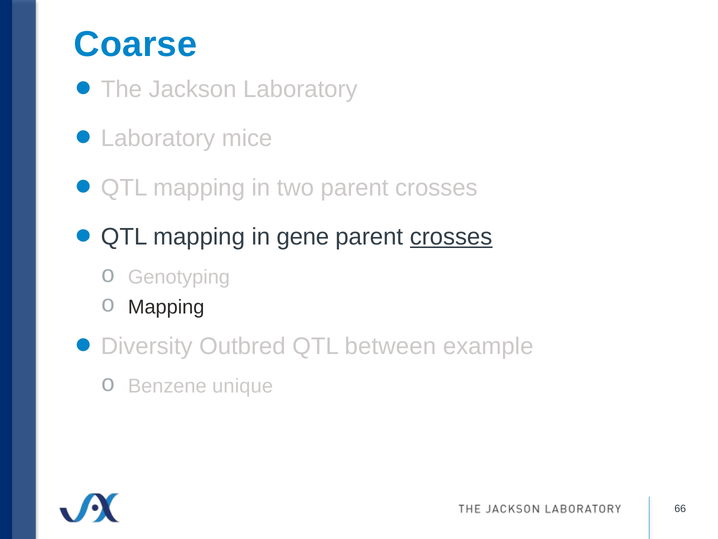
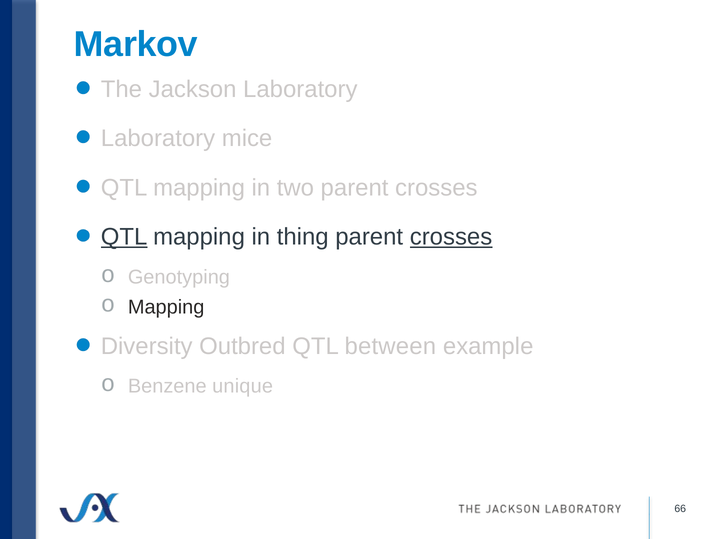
Coarse: Coarse -> Markov (136, 44)
QTL underline: none -> present (124, 237)
gene: gene -> thing (303, 237)
